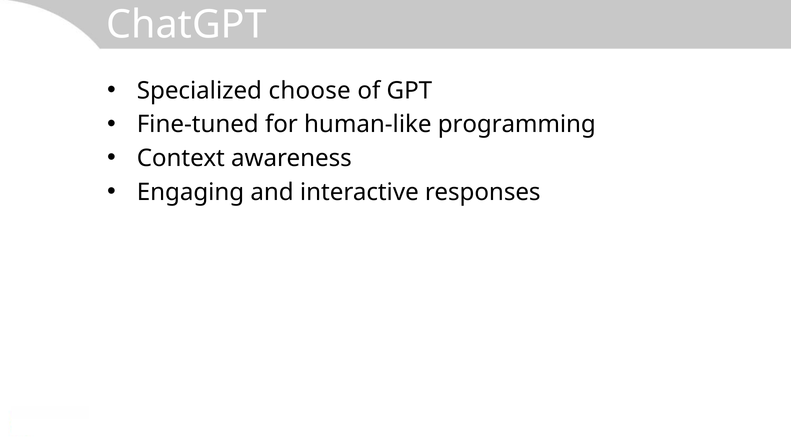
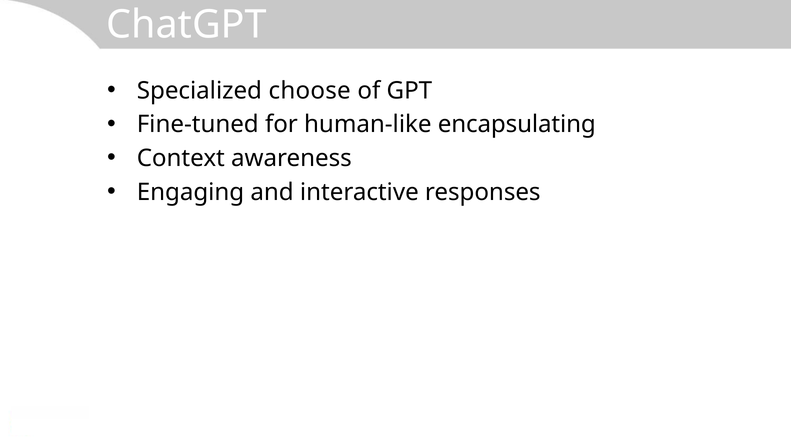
programming: programming -> encapsulating (517, 124)
